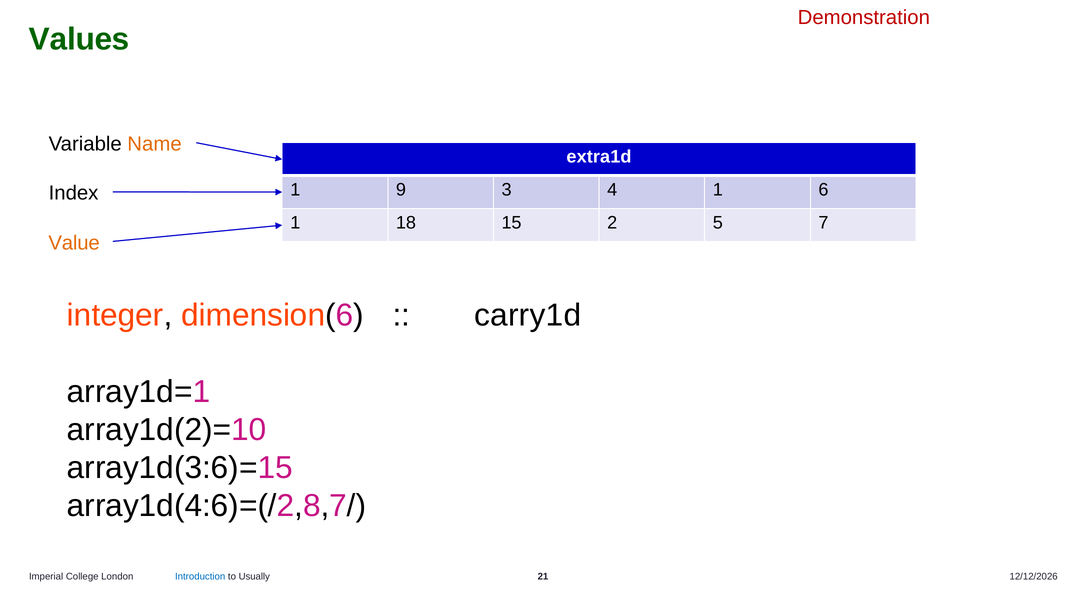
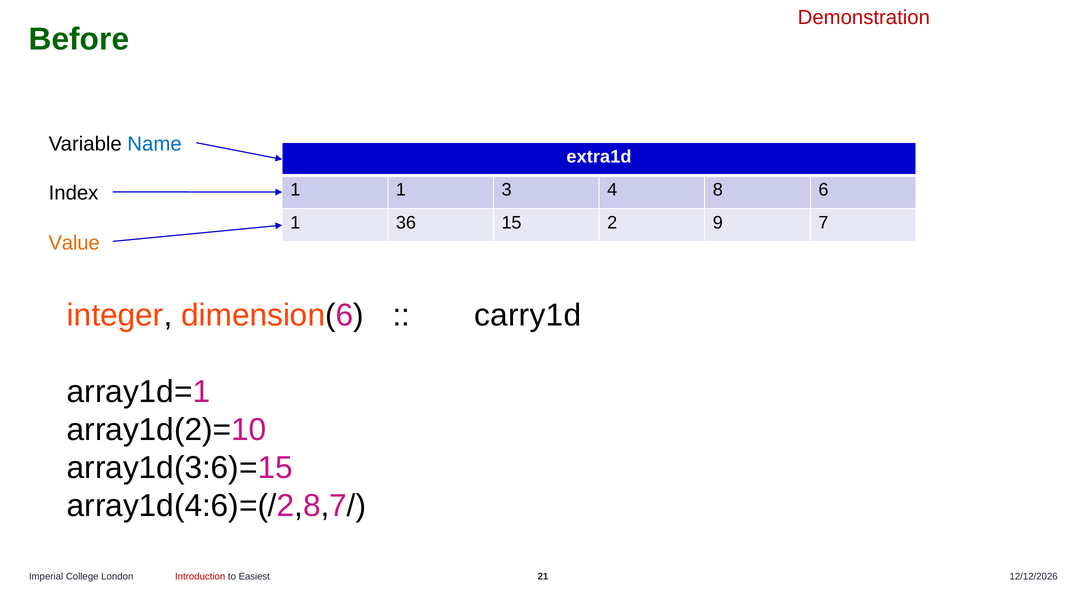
Values: Values -> Before (79, 39)
Name colour: orange -> blue (155, 144)
1 9: 9 -> 1 (401, 190)
4 1: 1 -> 8 (718, 190)
18: 18 -> 36 (406, 223)
5: 5 -> 9 (718, 223)
Introduction colour: blue -> red (200, 577)
Usually: Usually -> Easiest (254, 577)
